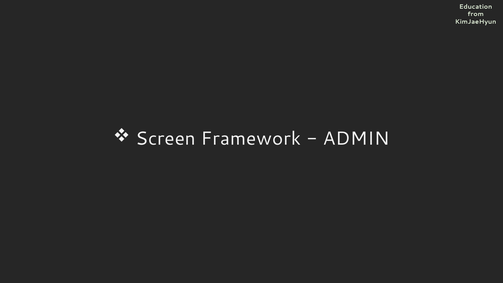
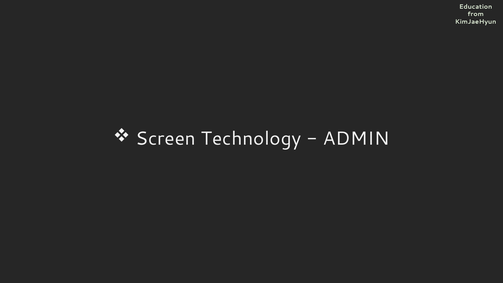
Framework: Framework -> Technology (251, 138)
